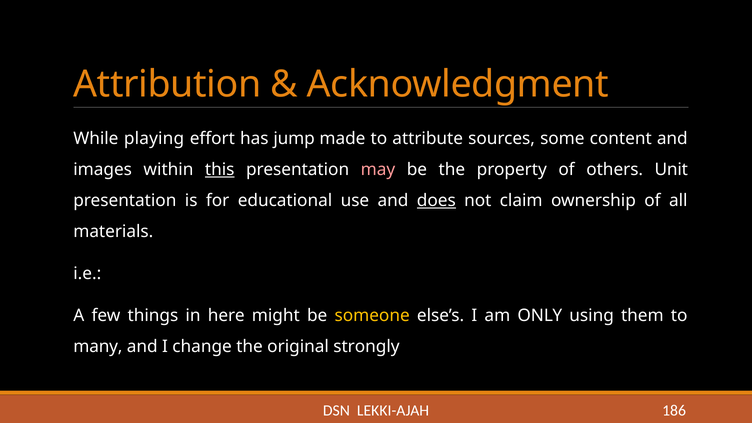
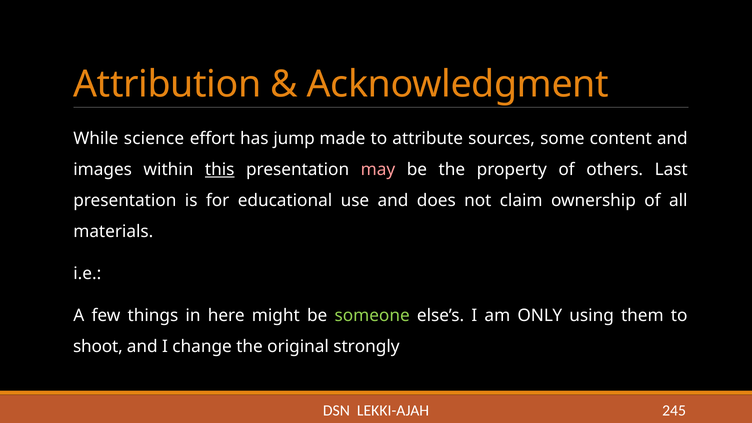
playing: playing -> science (154, 139)
Unit: Unit -> Last (671, 170)
does underline: present -> none (436, 201)
someone colour: yellow -> light green (372, 315)
many: many -> shoot (98, 346)
186: 186 -> 245 (674, 411)
